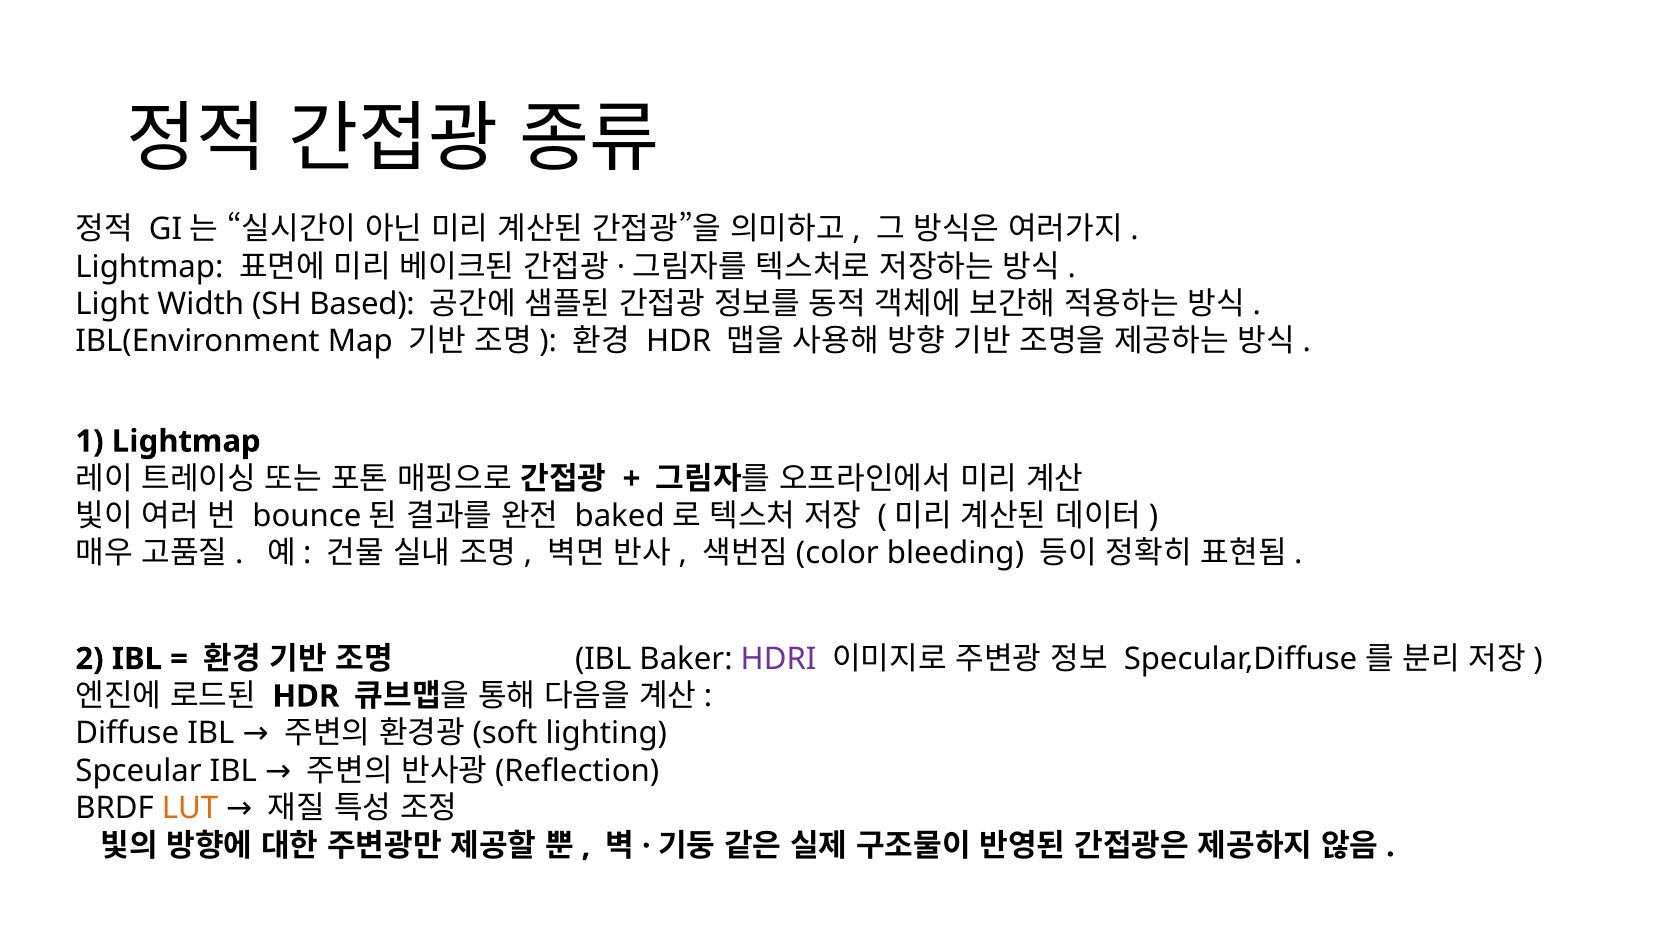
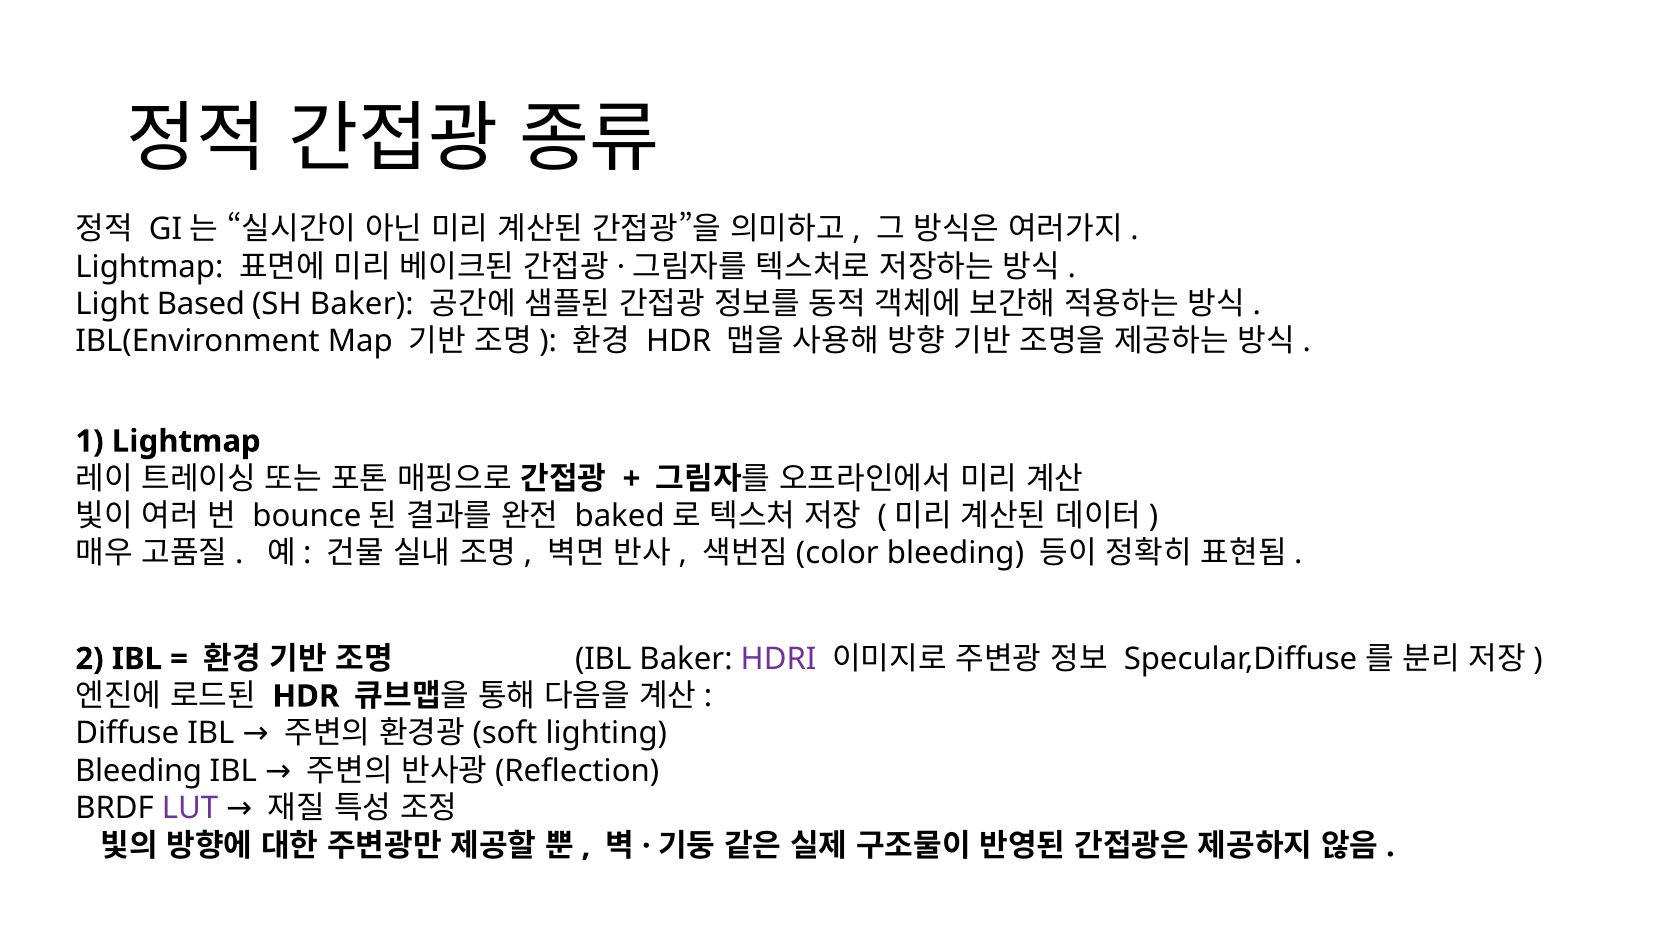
Width: Width -> Based (201, 304)
SH Based: Based -> Baker (362, 304)
Spceular: Spceular -> Bleeding (139, 771)
LUT colour: orange -> purple (190, 808)
